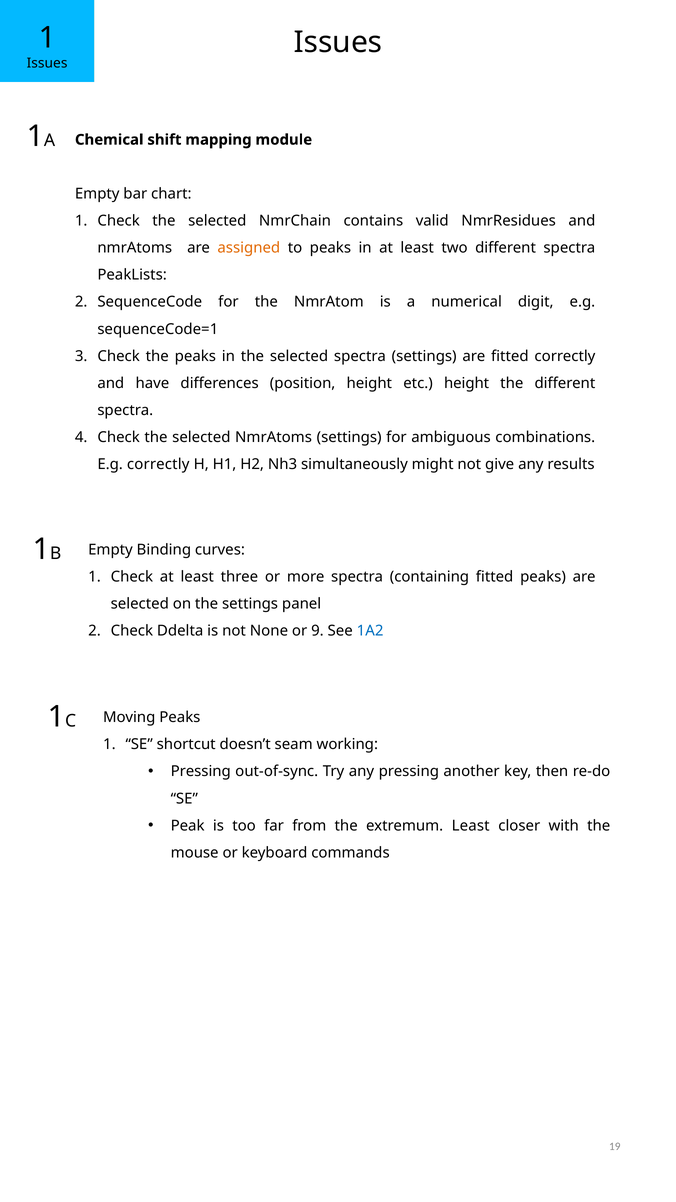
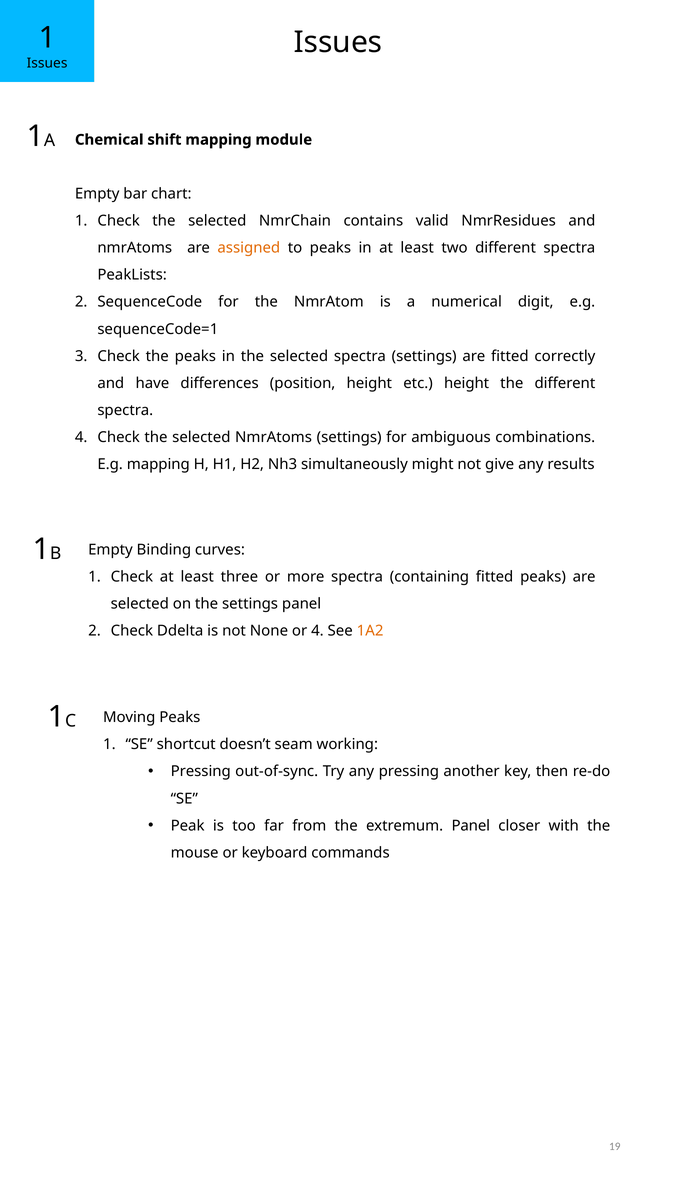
E.g correctly: correctly -> mapping (158, 464)
or 9: 9 -> 4 (317, 631)
1A2 colour: blue -> orange (370, 631)
extremum Least: Least -> Panel (471, 825)
